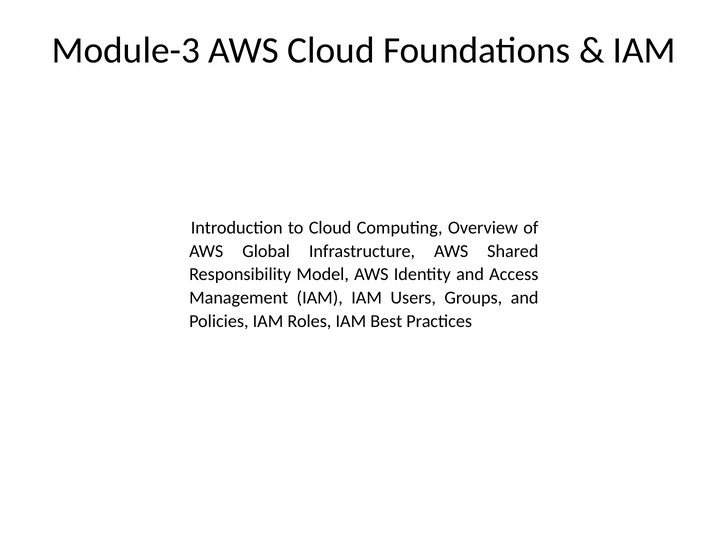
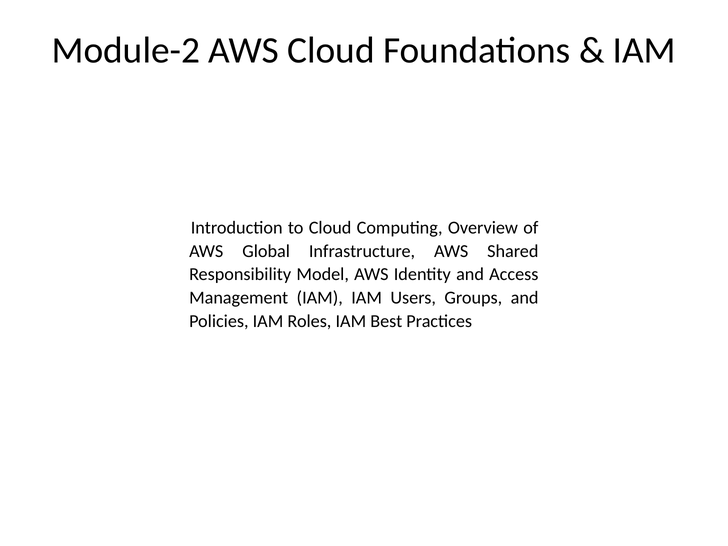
Module-3: Module-3 -> Module-2 (126, 51)
